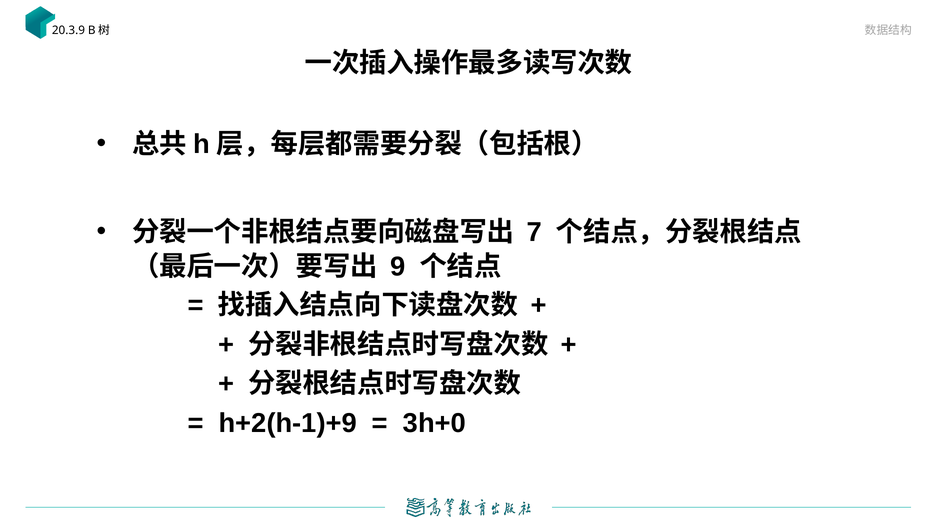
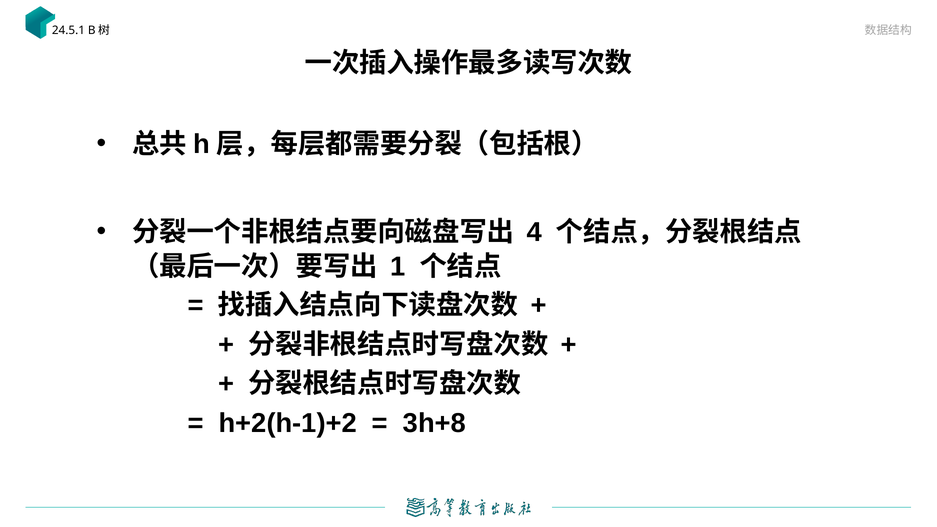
20.3.9: 20.3.9 -> 24.5.1 (68, 31)
7: 7 -> 4 (534, 232)
9: 9 -> 1 (398, 267)
h+2(h-1)+9: h+2(h-1)+9 -> h+2(h-1)+2 (288, 423)
3h+0: 3h+0 -> 3h+8 (434, 423)
